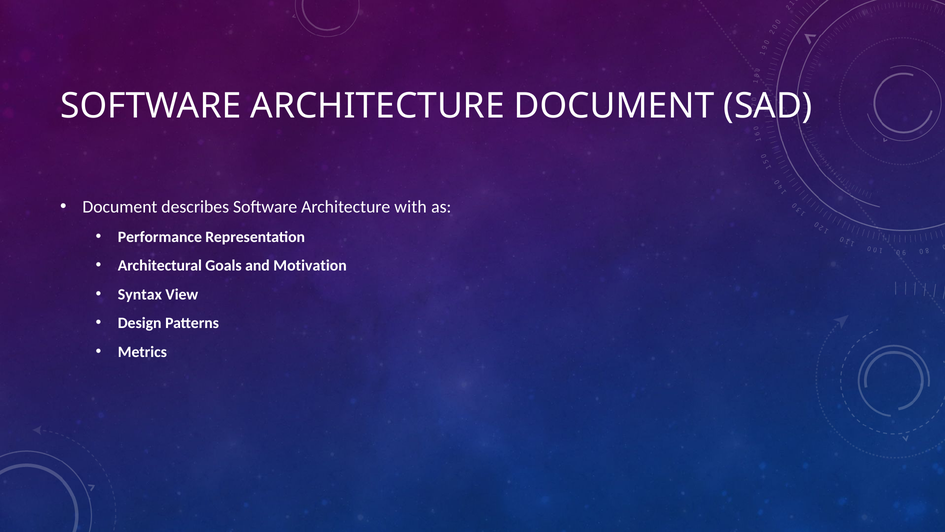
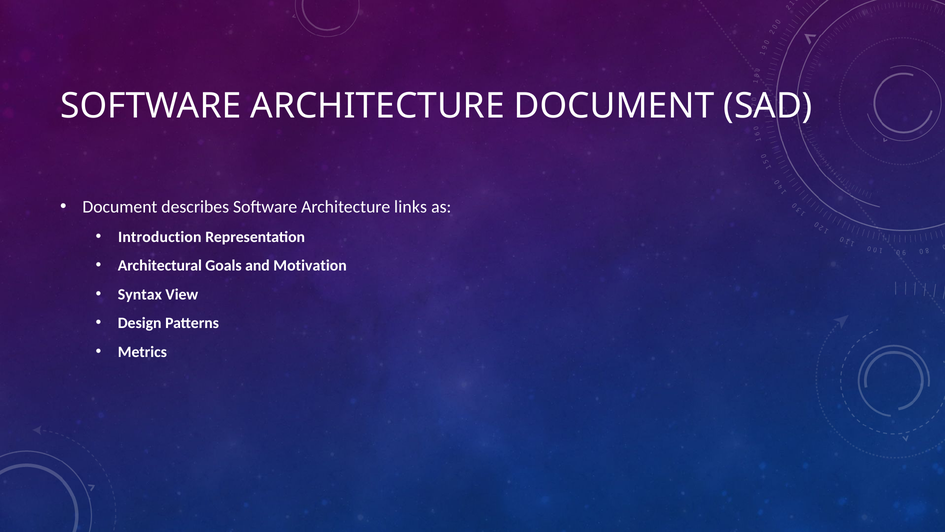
with: with -> links (411, 207)
Performance: Performance -> Introduction (160, 237)
